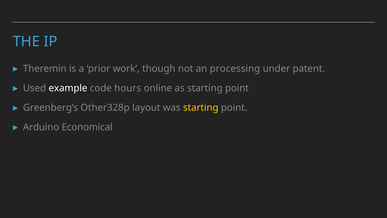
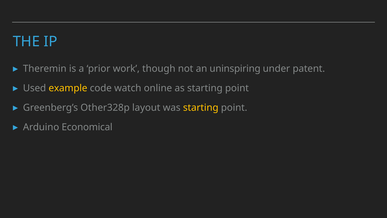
processing: processing -> uninspiring (235, 69)
example colour: white -> yellow (68, 88)
hours: hours -> watch (128, 88)
